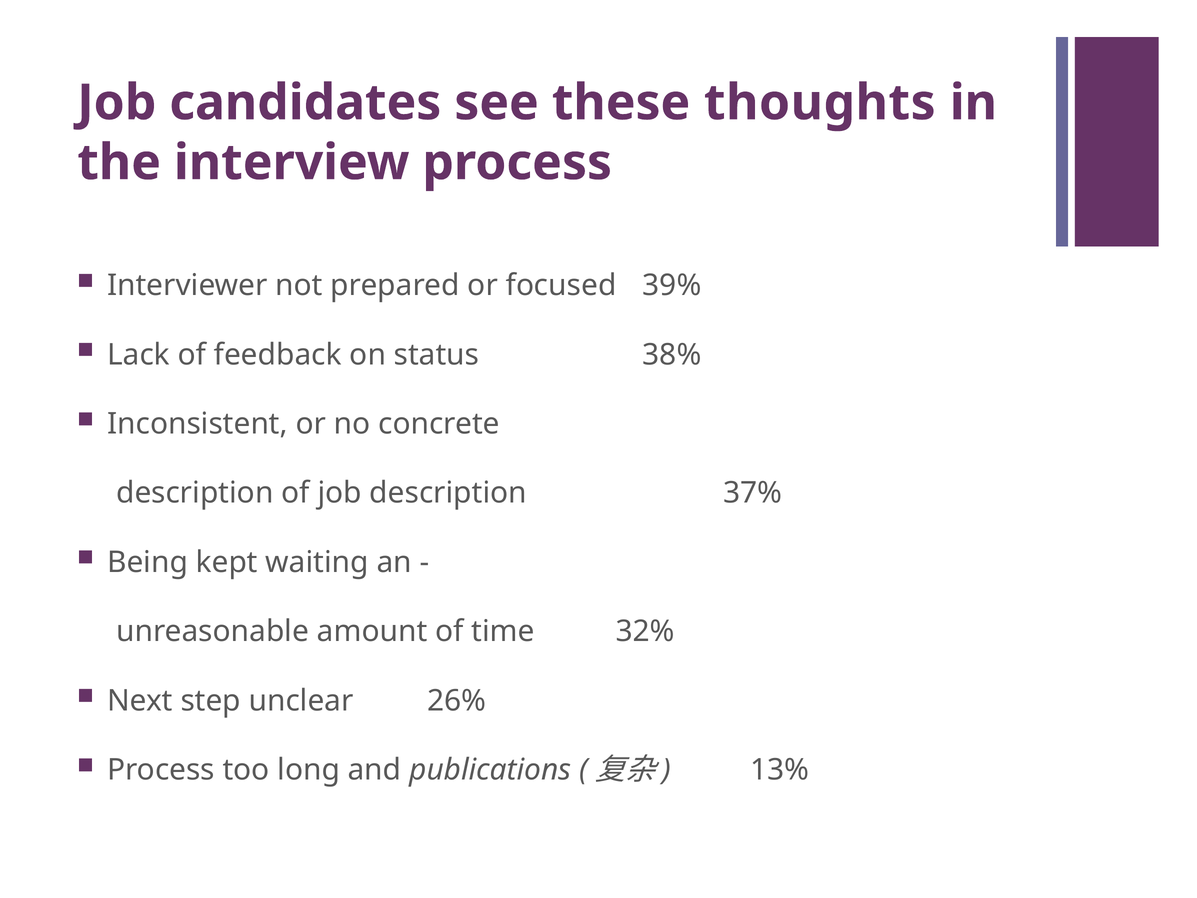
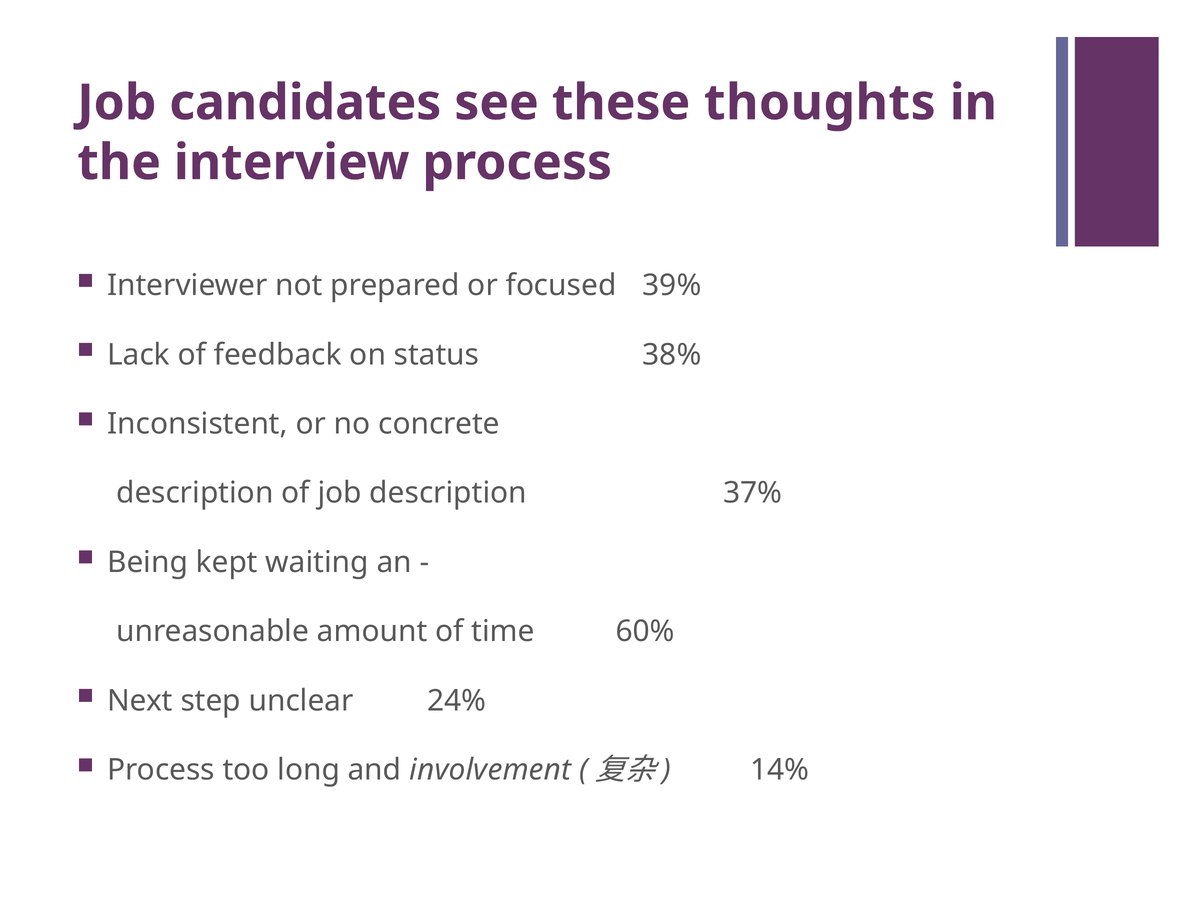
32%: 32% -> 60% (645, 631)
26%: 26% -> 24% (457, 700)
publications: publications -> involvement (490, 770)
13%: 13% -> 14% (780, 770)
